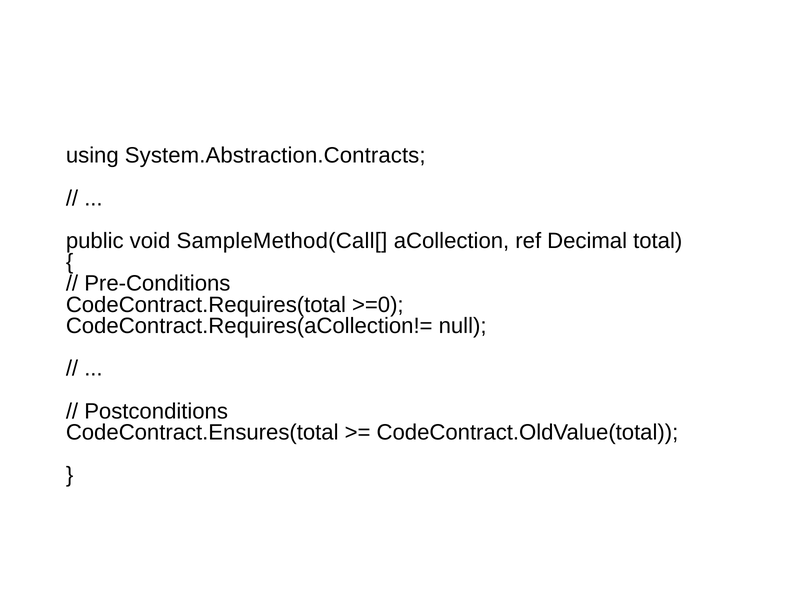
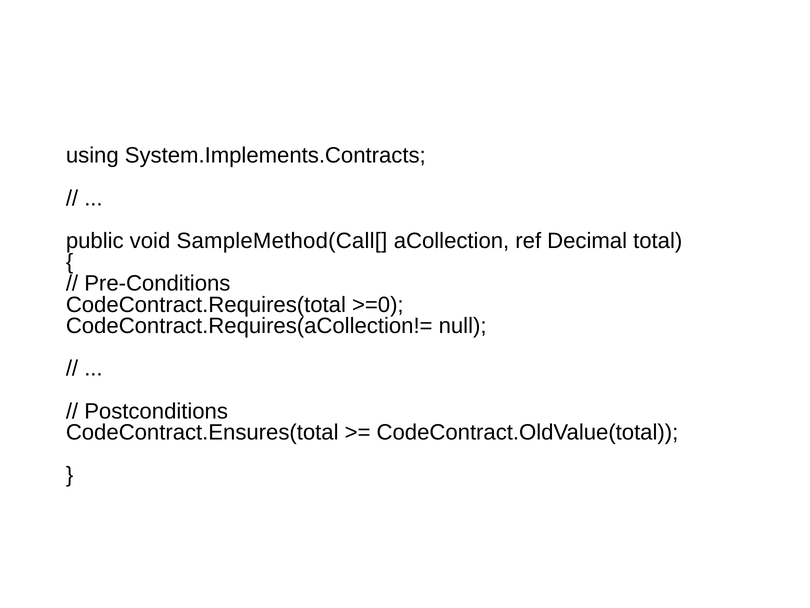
System.Abstraction.Contracts: System.Abstraction.Contracts -> System.Implements.Contracts (275, 156)
